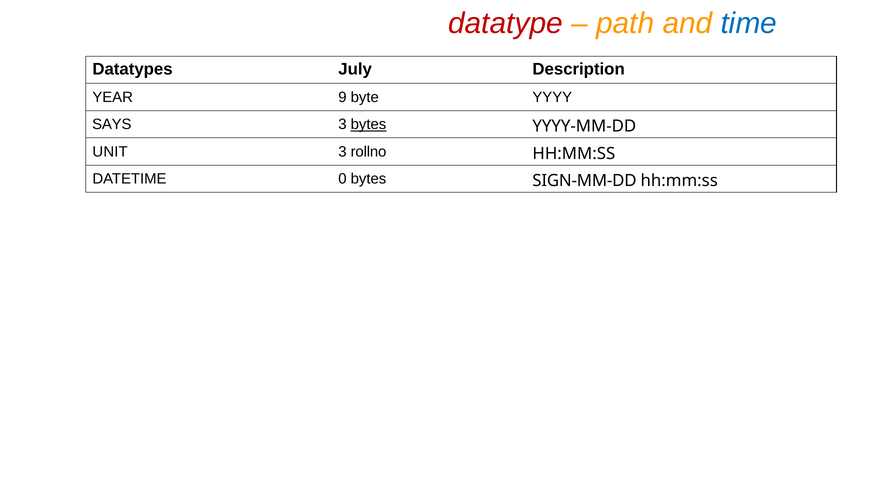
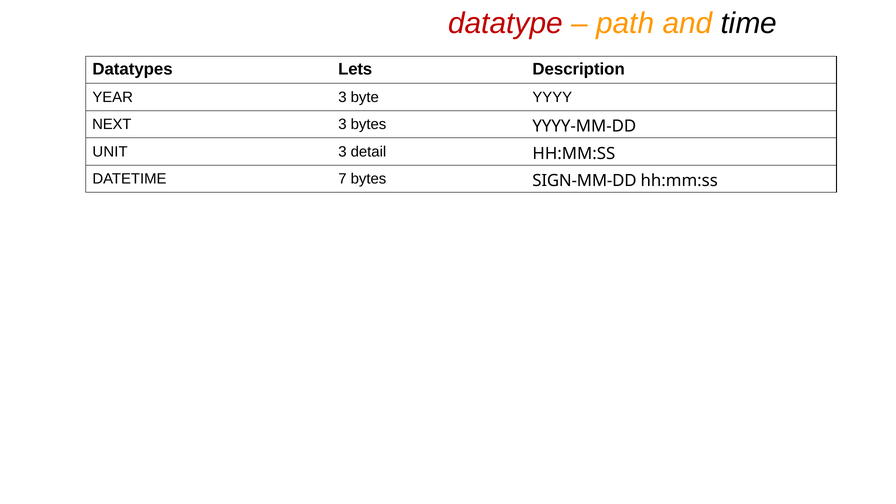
time colour: blue -> black (749, 23)
July: July -> Lets (355, 69)
YEAR 9: 9 -> 3 (342, 97)
SAYS: SAYS -> NEXT (112, 125)
bytes underline: present -> none (368, 125)
rollno: rollno -> detail (368, 152)
0: 0 -> 7 (342, 179)
